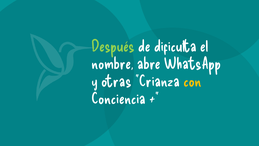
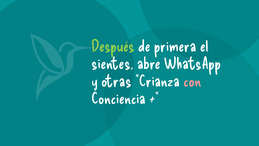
dificulta: dificulta -> primera (175, 46)
nombre: nombre -> sientes (112, 64)
con colour: yellow -> pink (192, 81)
